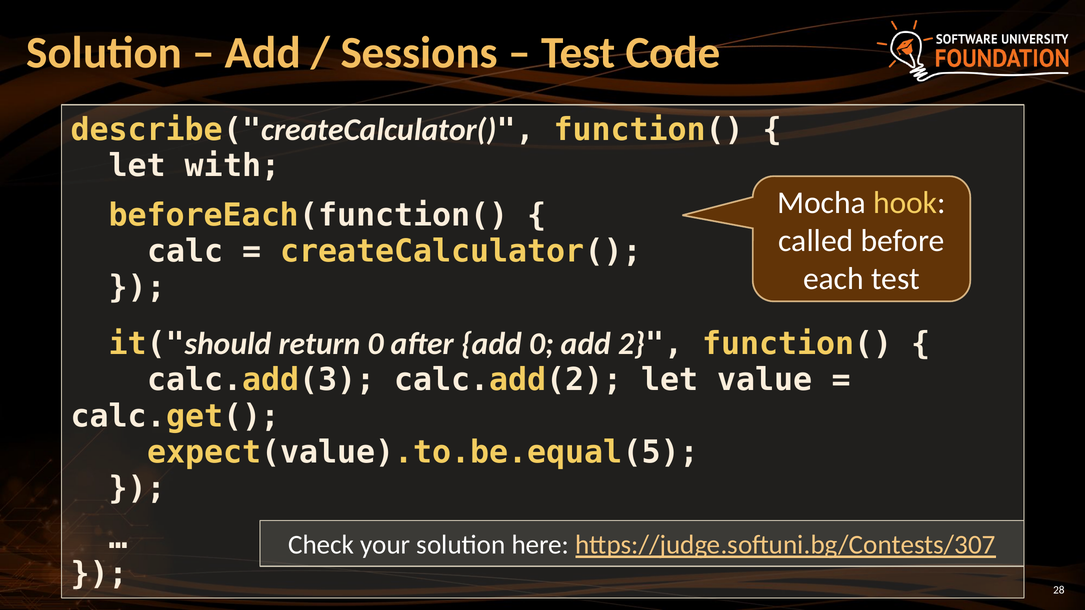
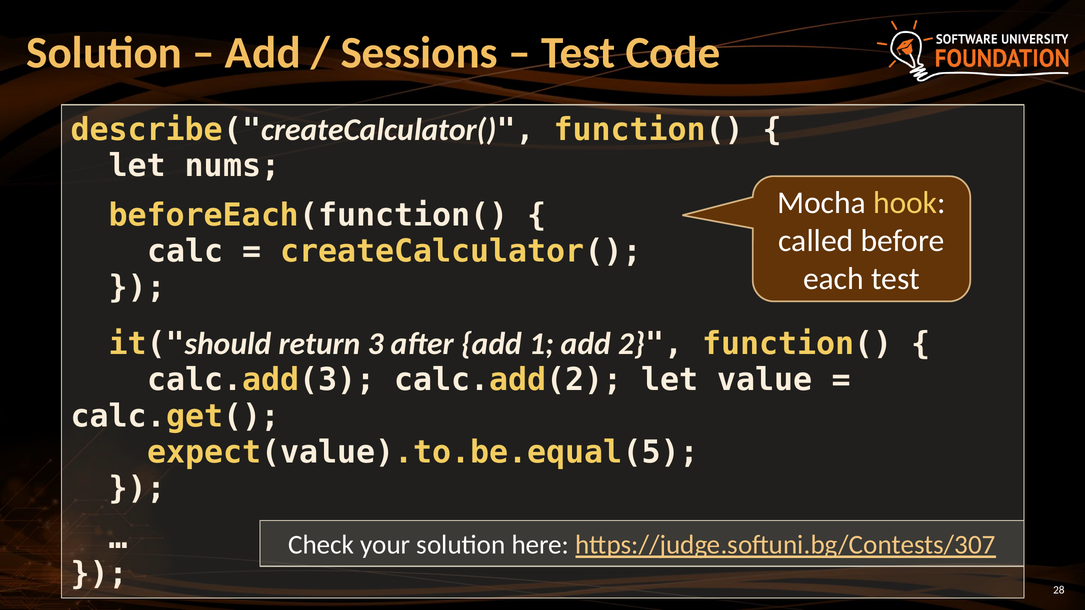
with: with -> nums (233, 166)
return 0: 0 -> 3 (376, 344)
add 0: 0 -> 1 (541, 344)
